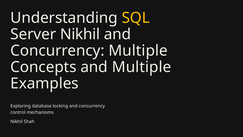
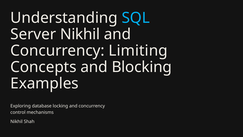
SQL colour: yellow -> light blue (136, 18)
Concurrency Multiple: Multiple -> Limiting (138, 51)
and Multiple: Multiple -> Blocking (142, 67)
